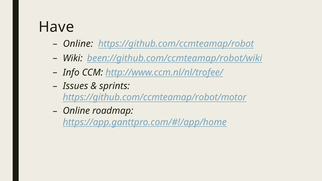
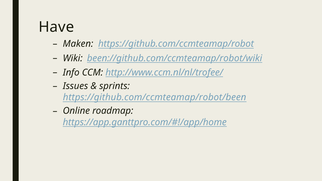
Online: Online -> Maken (78, 44)
https://github.com/ccmteamap/robot/motor: https://github.com/ccmteamap/robot/motor -> https://github.com/ccmteamap/robot/been (155, 97)
